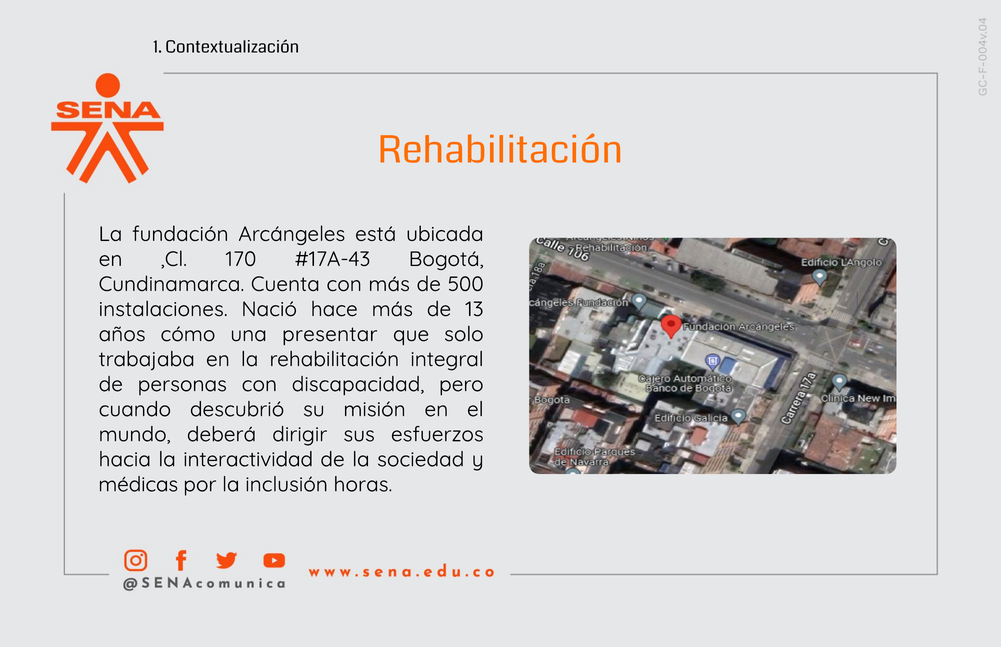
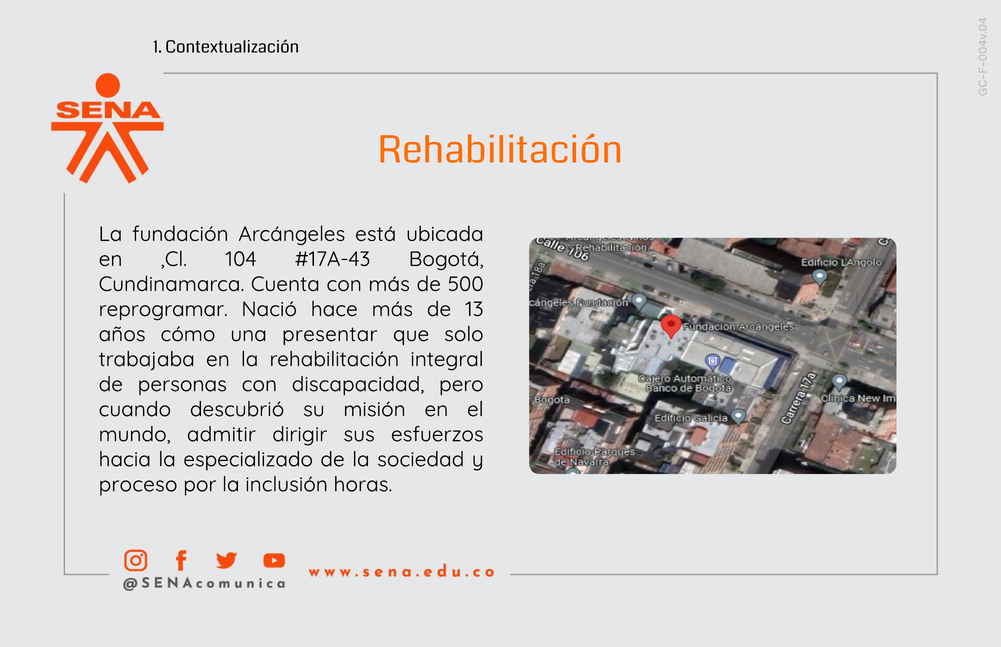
170: 170 -> 104 (241, 259)
instalaciones: instalaciones -> reprogramar (163, 309)
deberá: deberá -> admitir (221, 434)
interactividad: interactividad -> especializado (248, 459)
médicas: médicas -> proceso (138, 484)
